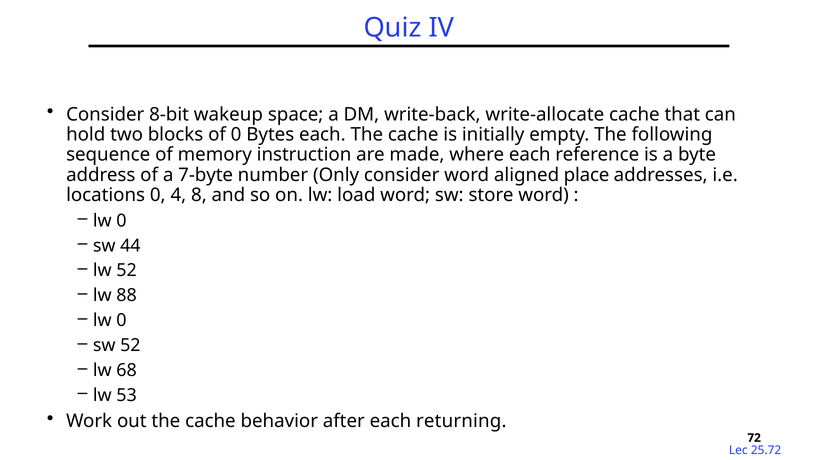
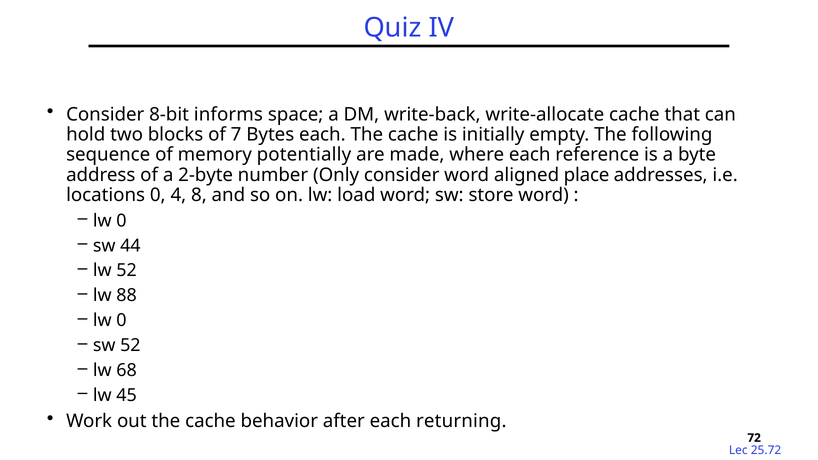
wakeup: wakeup -> informs (228, 114)
of 0: 0 -> 7 (236, 135)
instruction: instruction -> potentially (304, 155)
7-byte: 7-byte -> 2-byte (206, 175)
53: 53 -> 45 (127, 395)
